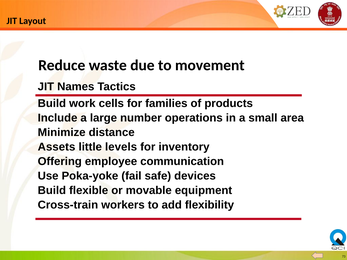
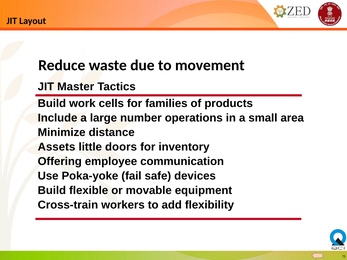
Names: Names -> Master (76, 87)
levels: levels -> doors (121, 147)
